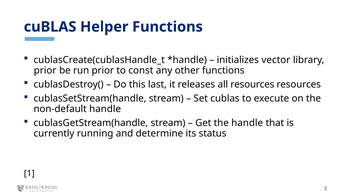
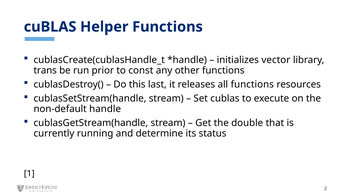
prior: prior -> trans (45, 70)
all resources: resources -> functions (252, 84)
the handle: handle -> double (247, 123)
